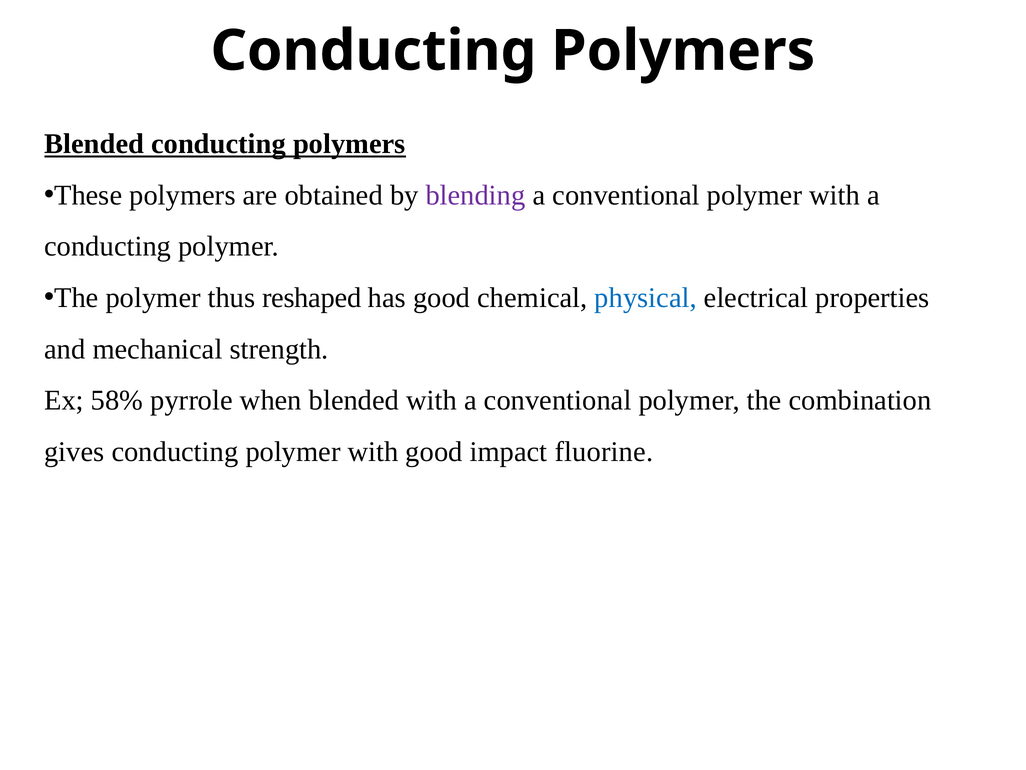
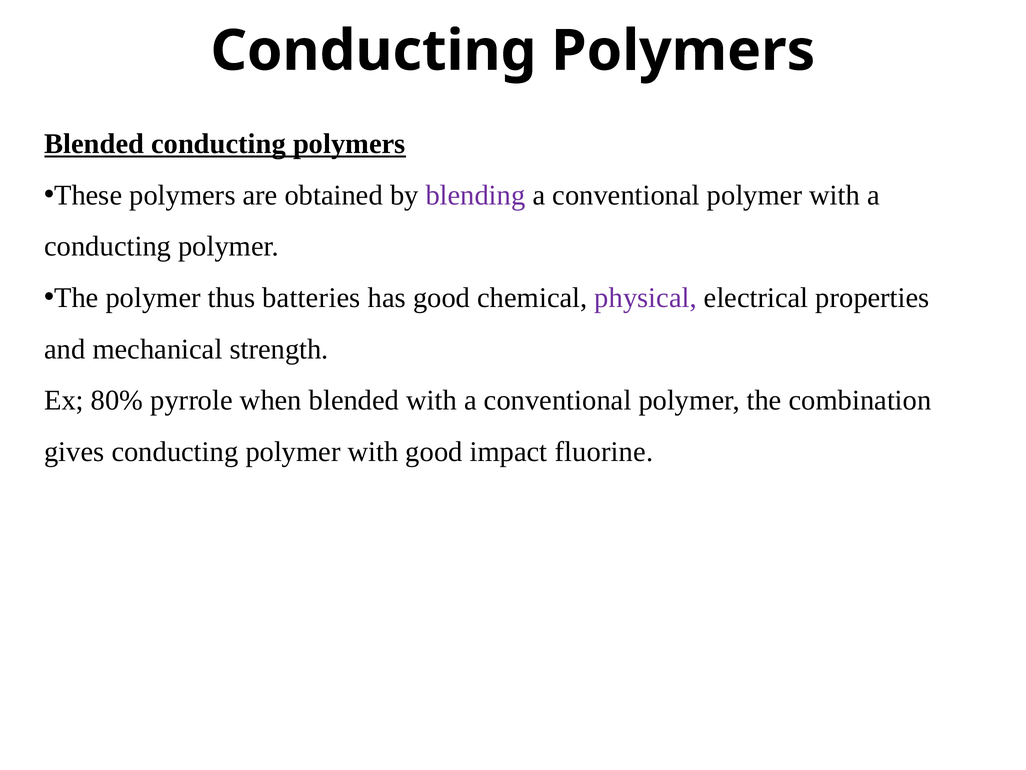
reshaped: reshaped -> batteries (312, 298)
physical colour: blue -> purple (646, 298)
58%: 58% -> 80% (117, 400)
